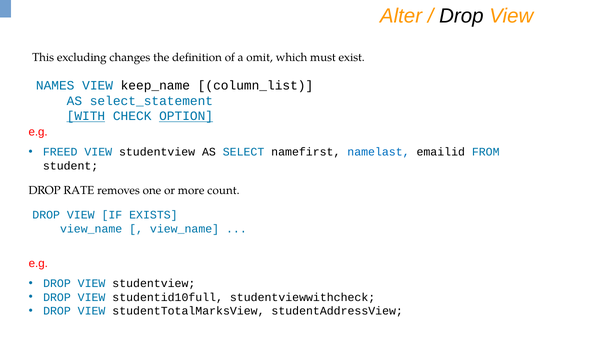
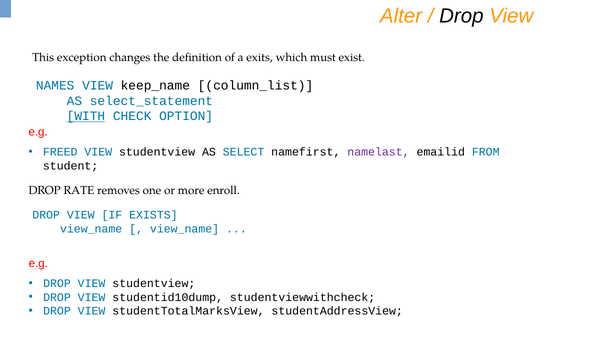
excluding: excluding -> exception (82, 58)
omit: omit -> exits (260, 58)
OPTION underline: present -> none (186, 116)
namelast colour: blue -> purple (378, 152)
count: count -> enroll (224, 190)
studentid10full: studentid10full -> studentid10dump (168, 297)
